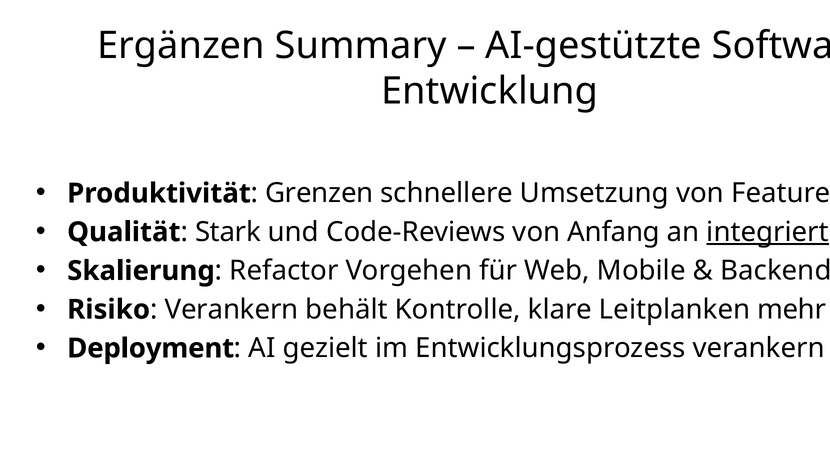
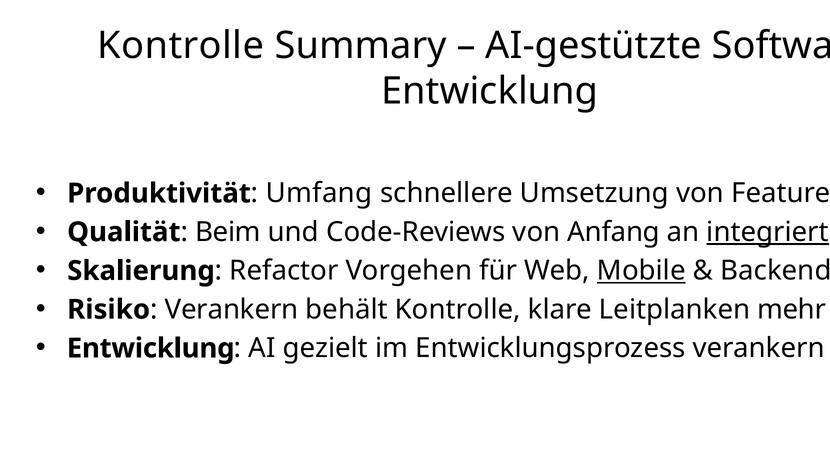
Ergänzen: Ergänzen -> Kontrolle (181, 46)
Grenzen: Grenzen -> Umfang (319, 193)
Stark: Stark -> Beim (228, 232)
Mobile underline: none -> present (641, 271)
Deployment: Deployment -> Entwicklung (151, 348)
